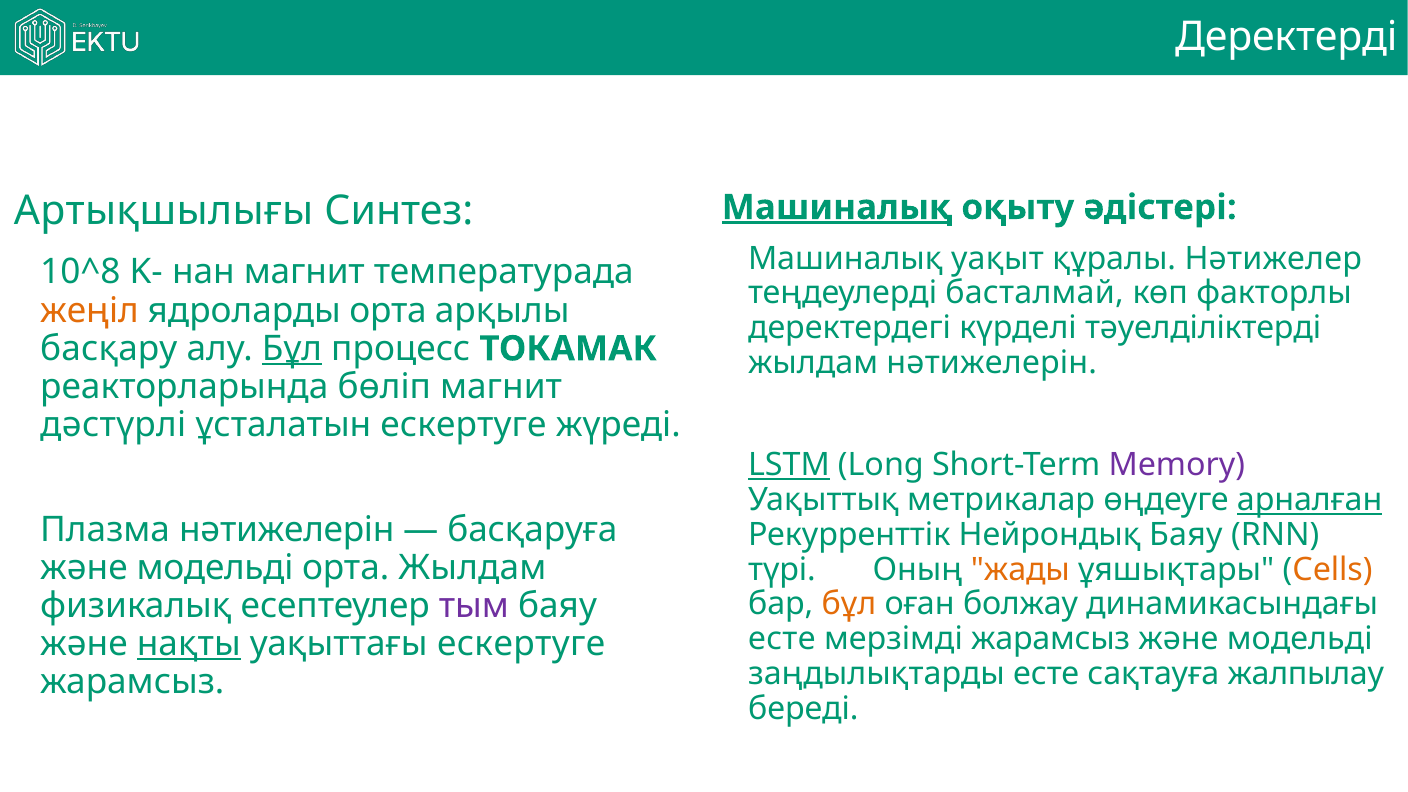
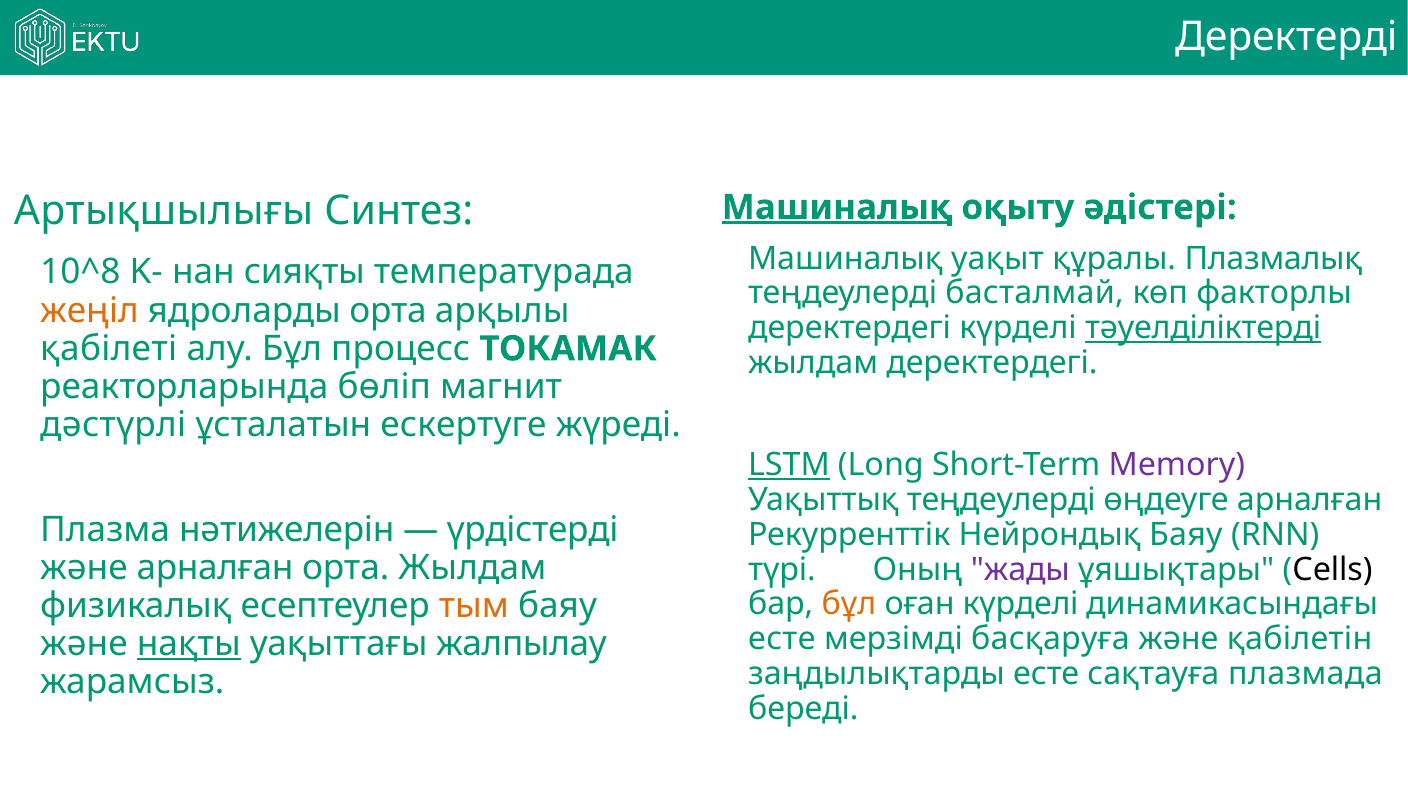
Нәтижелер: Нәтижелер -> Плазмалық (1273, 258)
нан магнит: магнит -> сияқты (304, 272)
тәуелділіктерді underline: none -> present (1203, 328)
басқару: басқару -> қабілеті (109, 349)
Бұл underline: present -> none (292, 349)
жылдам нәтижелерін: нәтижелерін -> деректердегі (992, 363)
Уақыттық метрикалар: метрикалар -> теңдеулерді (1001, 500)
арналған underline: present -> none (1310, 500)
басқаруға: басқаруға -> үрдістерді (533, 530)
Cells colour: orange -> black (1332, 569)
модельді: модельді -> арналған (215, 568)
жады colour: orange -> purple (1020, 569)
оған болжау: болжау -> күрделі (1021, 604)
тым colour: purple -> orange (474, 606)
мерзімді жарамсыз: жарамсыз -> басқаруға (1050, 639)
модельді: модельді -> қабілетін (1300, 639)
уақыттағы ескертуге: ескертуге -> жалпылау (521, 644)
жалпылау: жалпылау -> плазмада (1305, 674)
